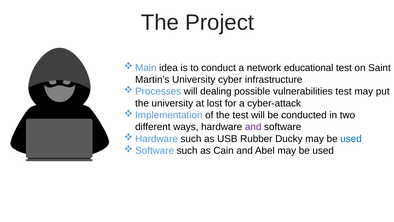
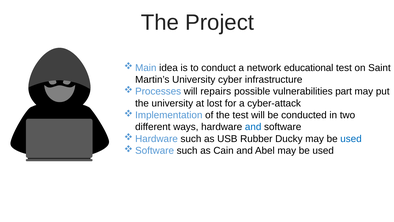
dealing: dealing -> repairs (216, 91)
vulnerabilities test: test -> part (344, 91)
and colour: purple -> blue (253, 127)
